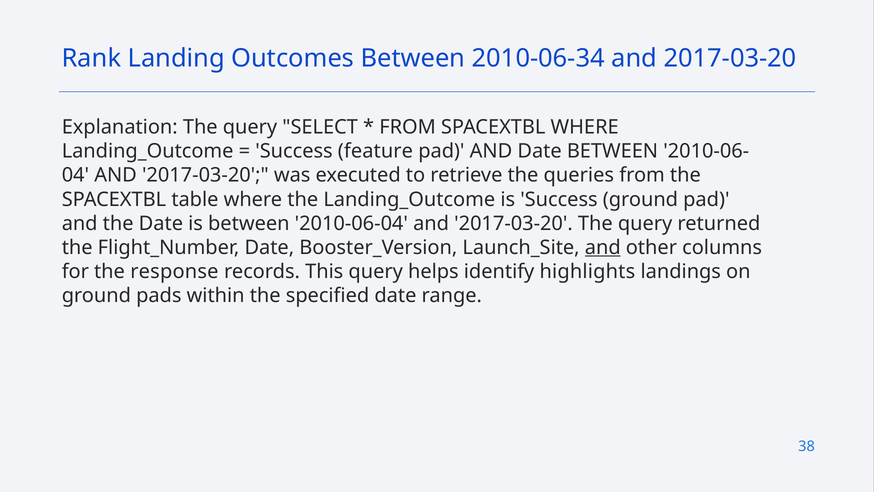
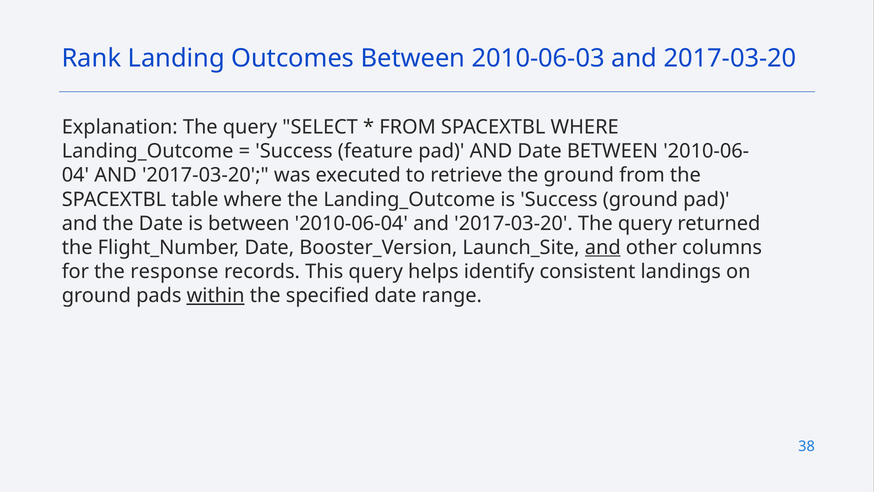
2010-06-34: 2010-06-34 -> 2010-06-03 (538, 58)
the queries: queries -> ground (579, 175)
highlights: highlights -> consistent (587, 271)
within underline: none -> present (216, 295)
